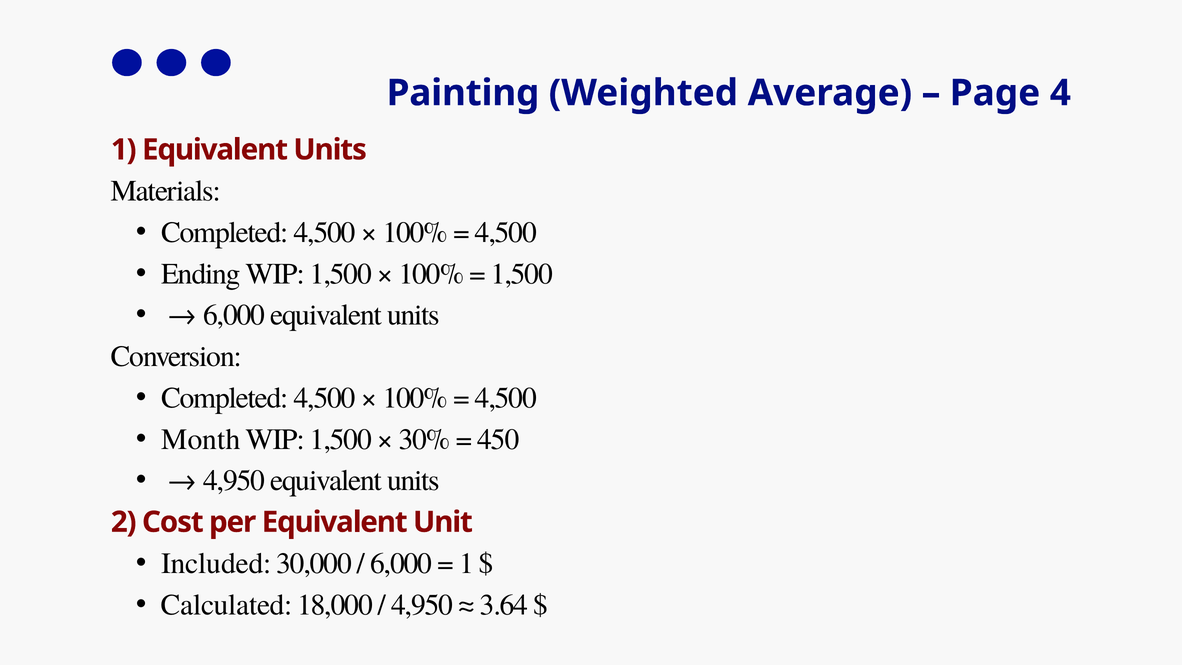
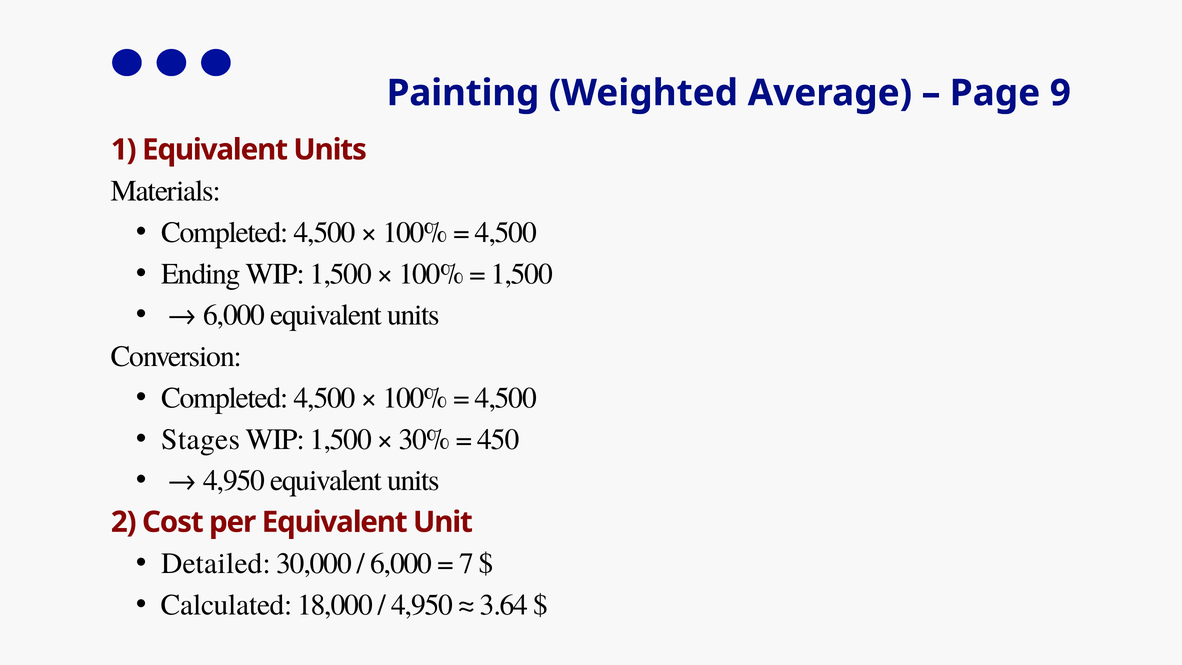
4: 4 -> 9 (1060, 93)
Month: Month -> Stages (201, 439)
Included: Included -> Detailed (216, 563)
1: 1 -> 7 (467, 563)
